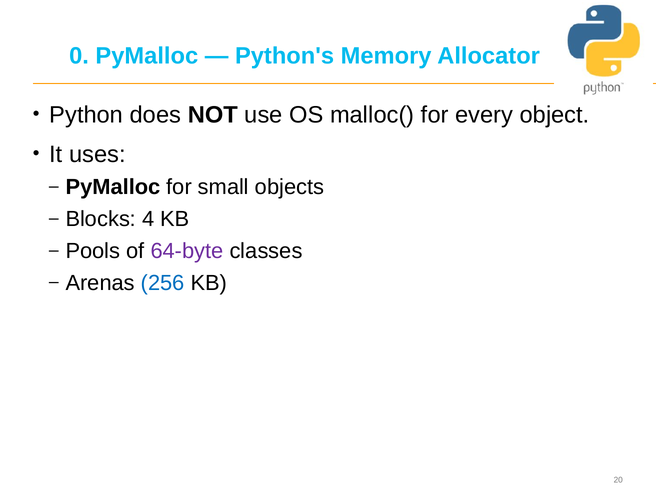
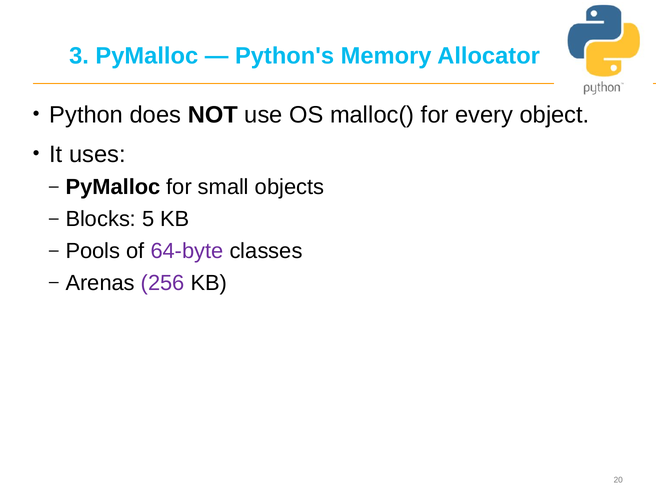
0: 0 -> 3 (79, 56)
4: 4 -> 5 (148, 219)
256 colour: blue -> purple (163, 283)
